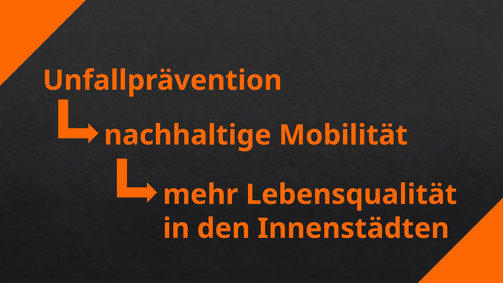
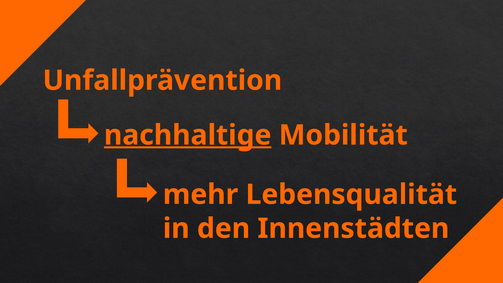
nachhaltige underline: none -> present (188, 135)
